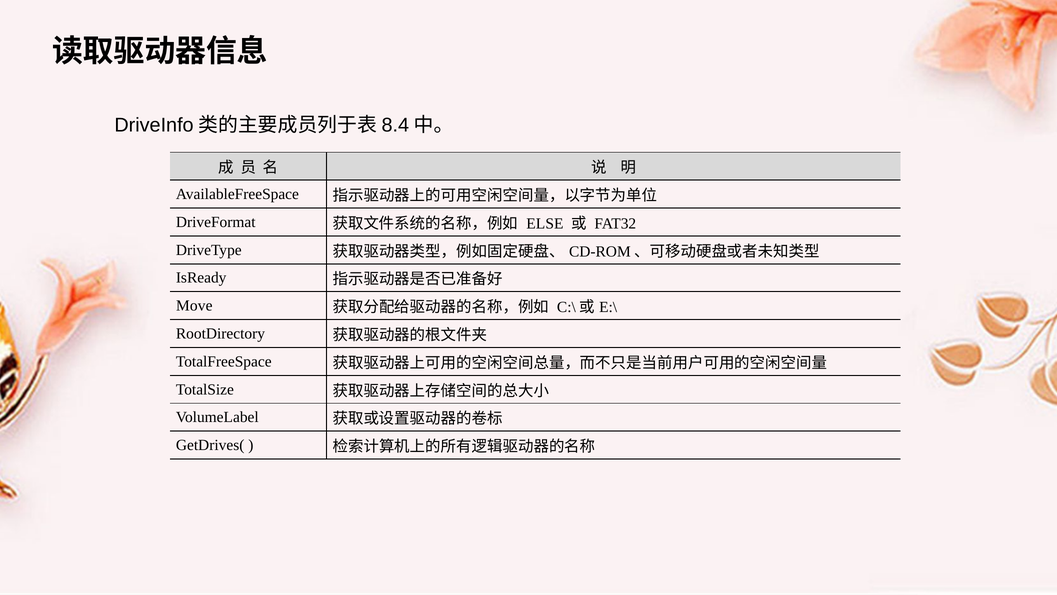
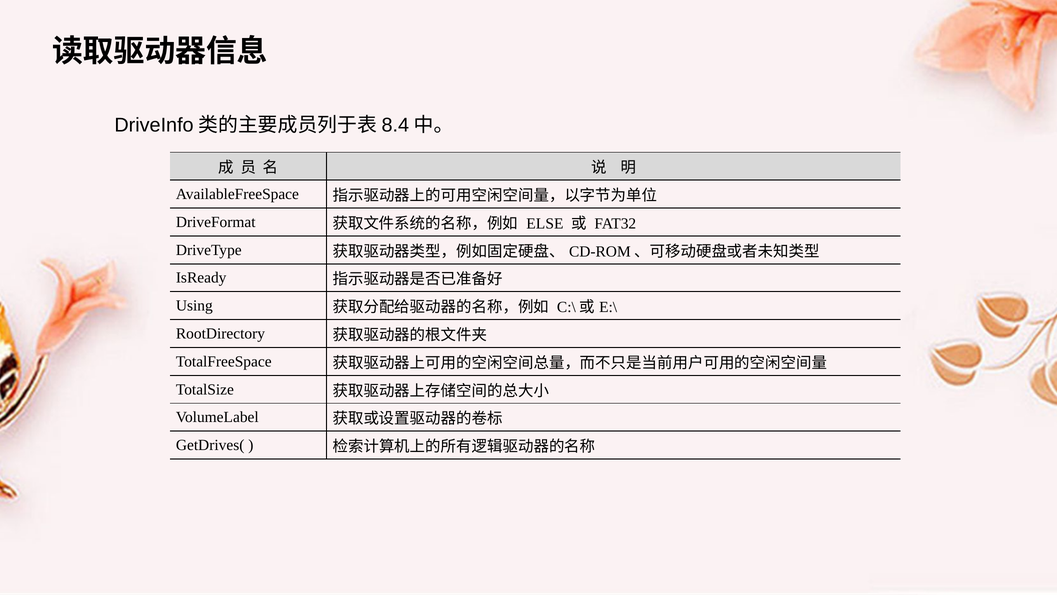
Move: Move -> Using (194, 306)
